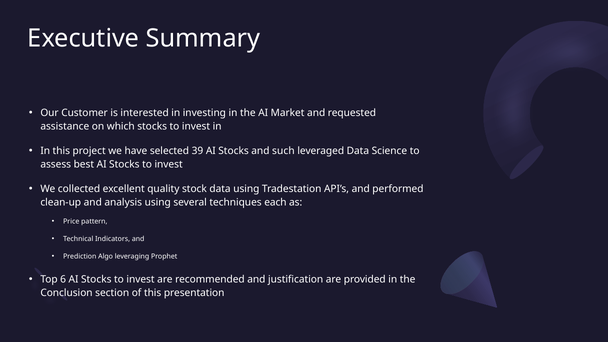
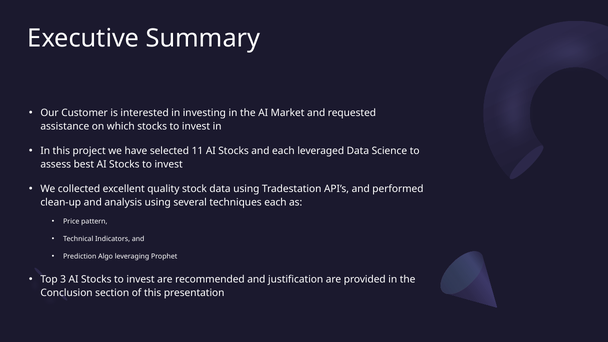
39: 39 -> 11 (197, 151)
and such: such -> each (283, 151)
6: 6 -> 3 (63, 279)
